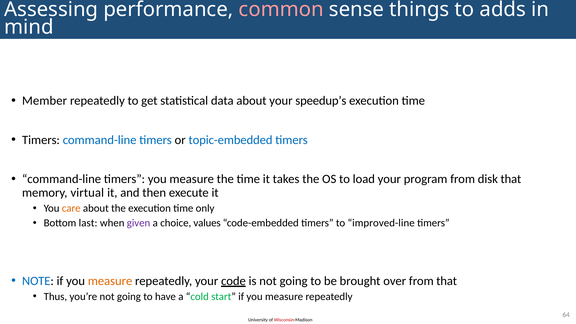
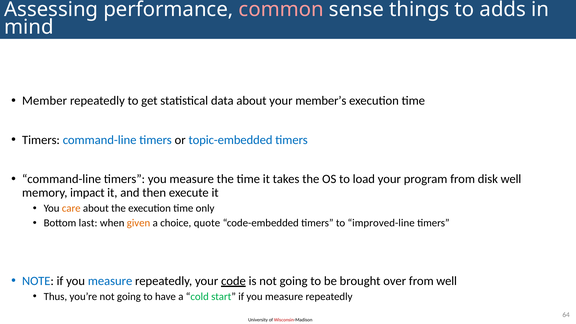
speedup’s: speedup’s -> member’s (321, 101)
disk that: that -> well (511, 179)
virtual: virtual -> impact (87, 193)
given colour: purple -> orange (139, 223)
values: values -> quote (207, 223)
measure colour: orange -> blue (110, 281)
from that: that -> well (447, 281)
